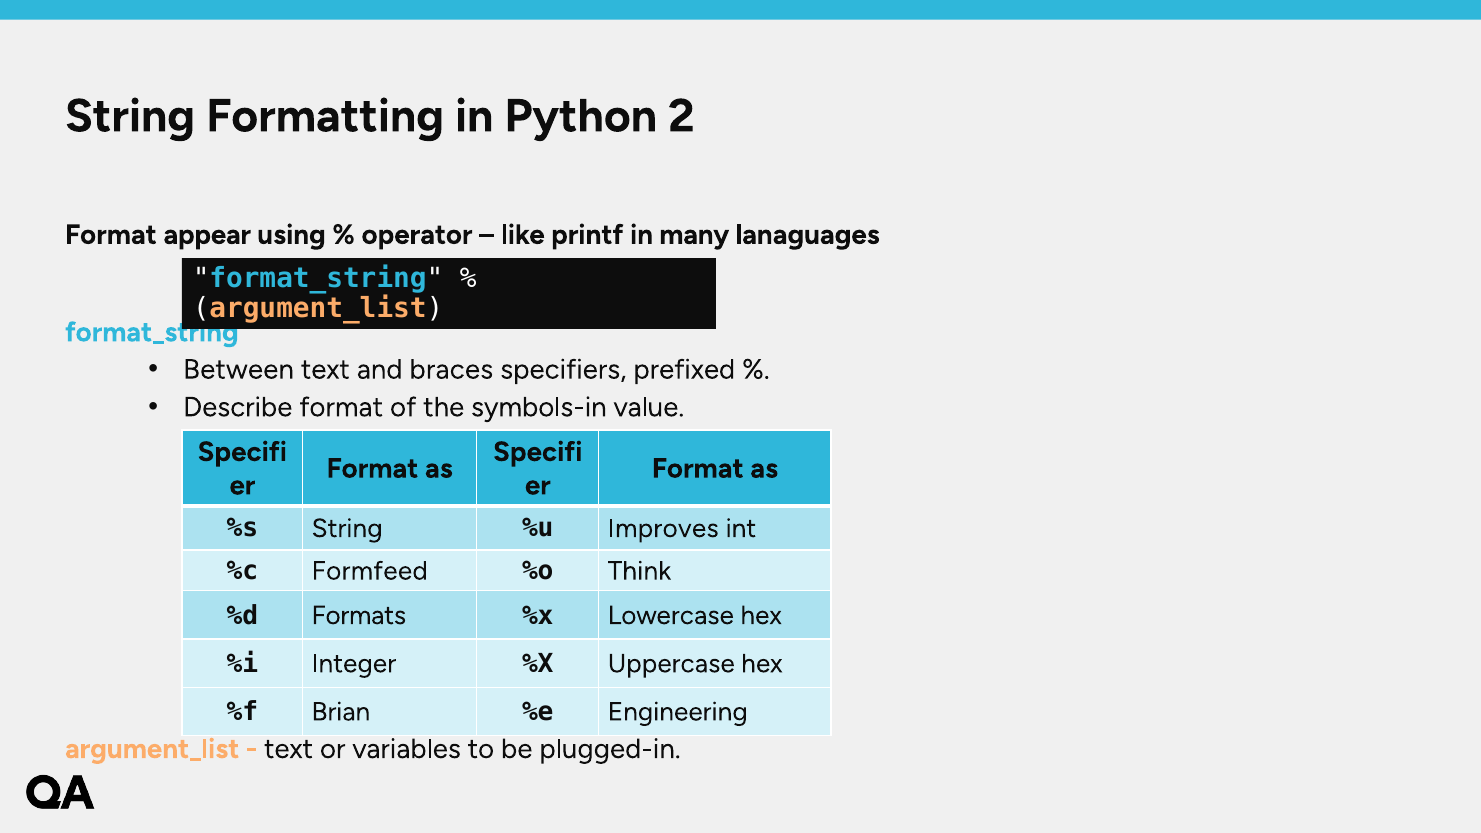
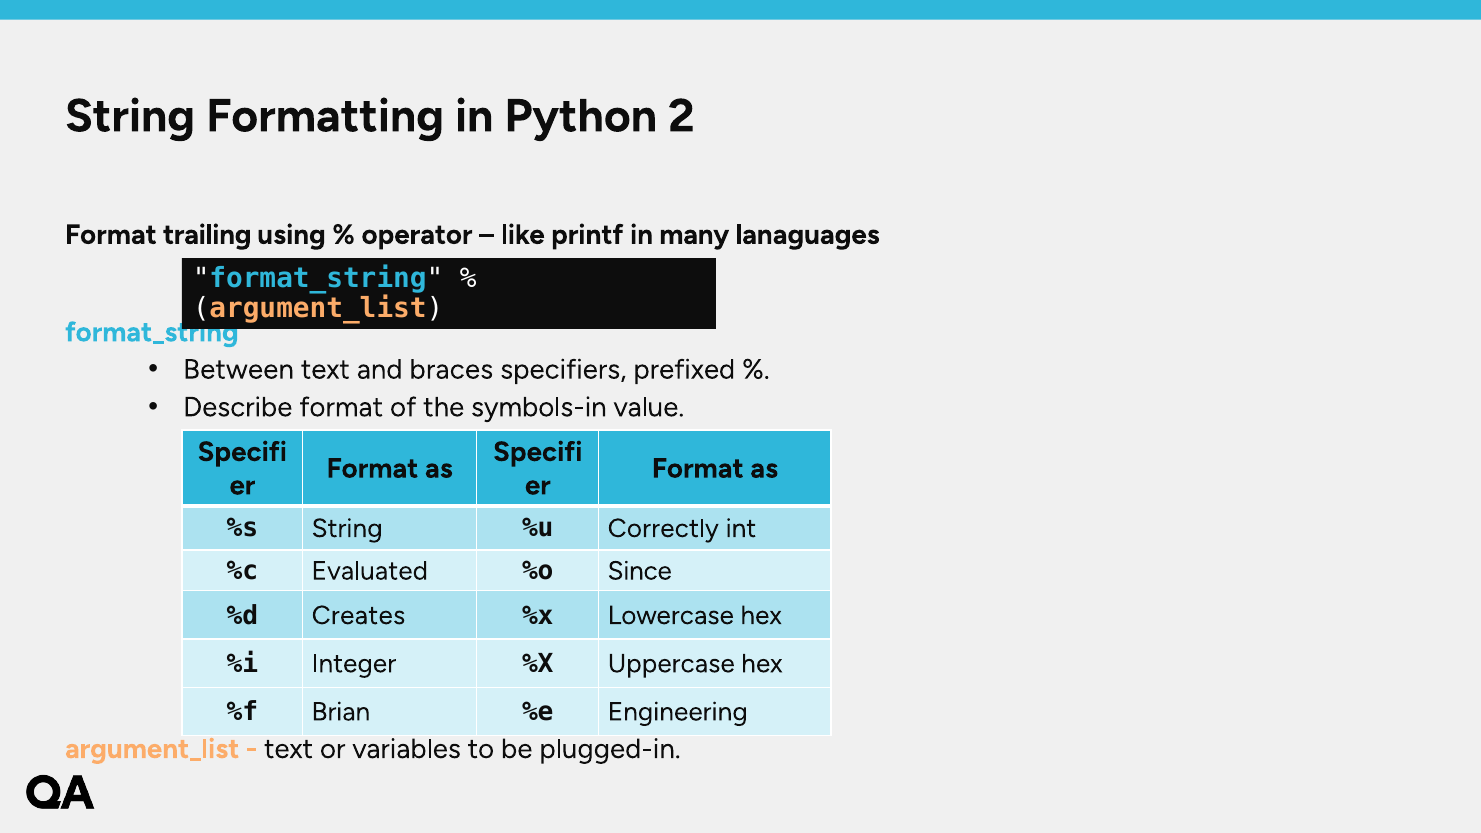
appear: appear -> trailing (207, 235)
Improves: Improves -> Correctly (663, 528)
Formfeed: Formfeed -> Evaluated (370, 571)
Think: Think -> Since (640, 571)
Formats: Formats -> Creates (358, 615)
